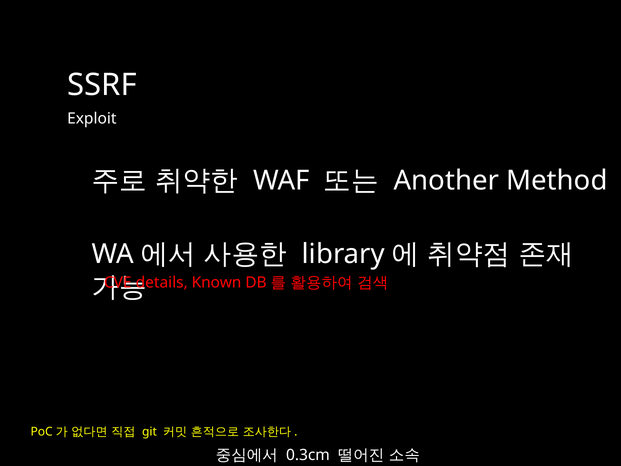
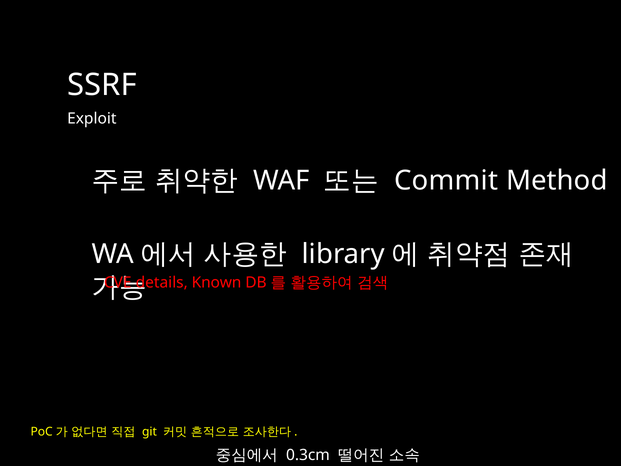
Another: Another -> Commit (446, 180)
